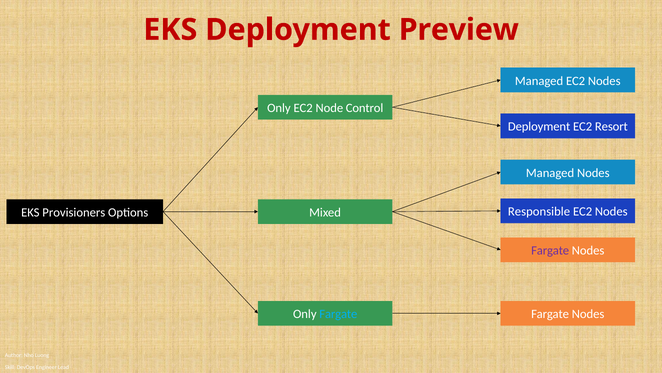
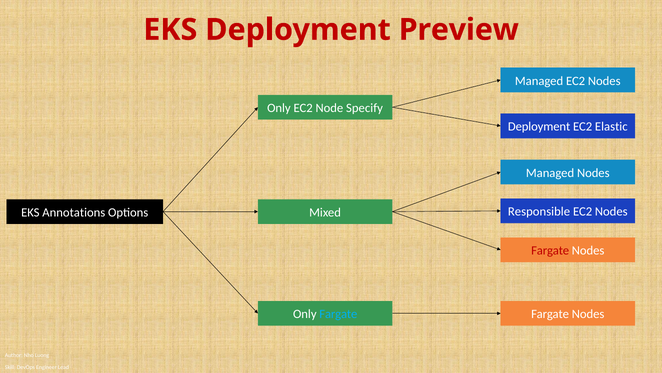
Control: Control -> Specify (364, 108)
Resort: Resort -> Elastic (611, 127)
Provisioners: Provisioners -> Annotations (74, 212)
Fargate colour: purple -> red (550, 250)
